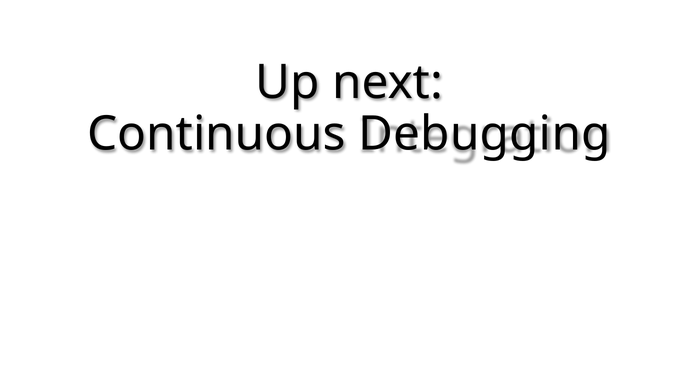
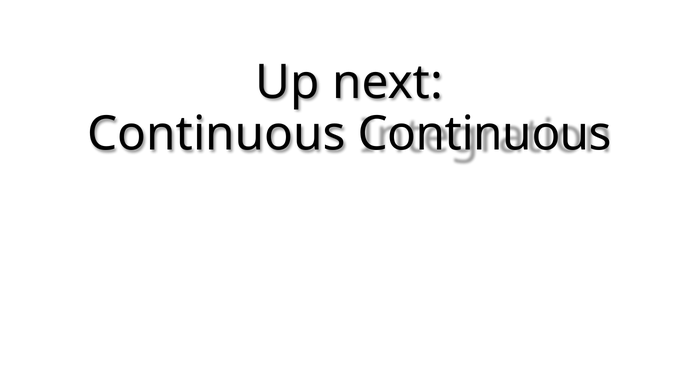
Continuous Debugging: Debugging -> Continuous (485, 134)
